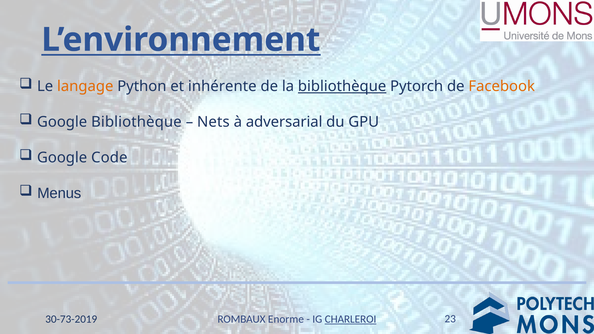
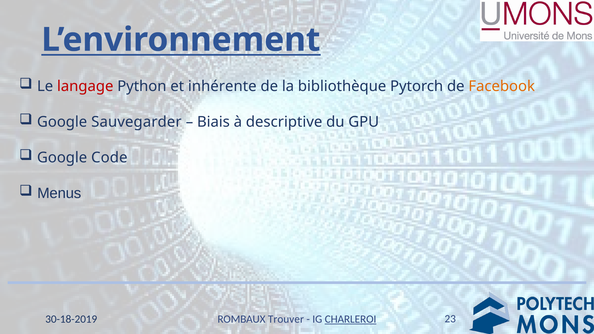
langage colour: orange -> red (85, 86)
bibliothèque underline: present -> none (342, 86)
Google Bibliothèque: Bibliothèque -> Sauvegarder (136, 122)
Nets: Nets -> Biais (213, 122)
adversarial: adversarial -> descriptive (284, 122)
30-73-2019: 30-73-2019 -> 30-18-2019 (71, 319)
Enorme: Enorme -> Trouver (286, 319)
